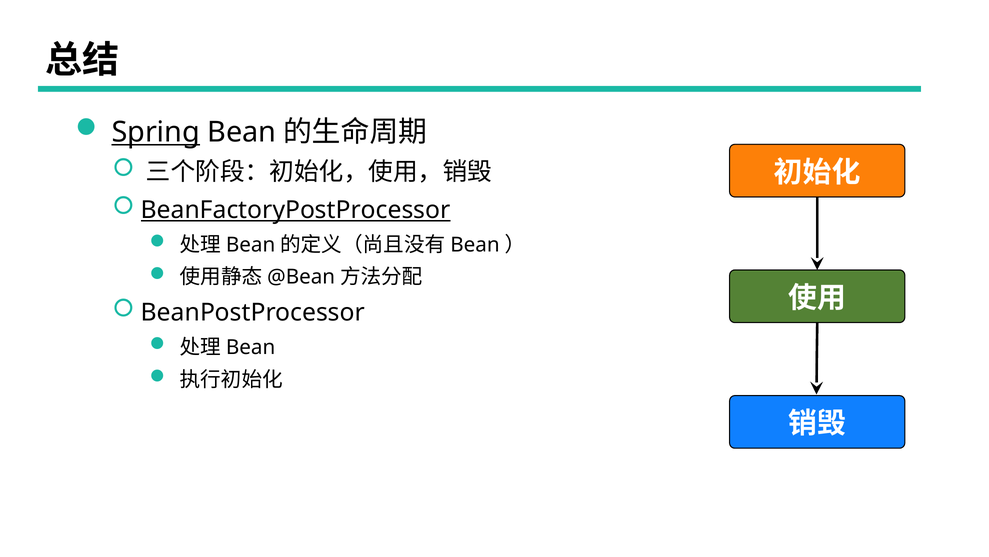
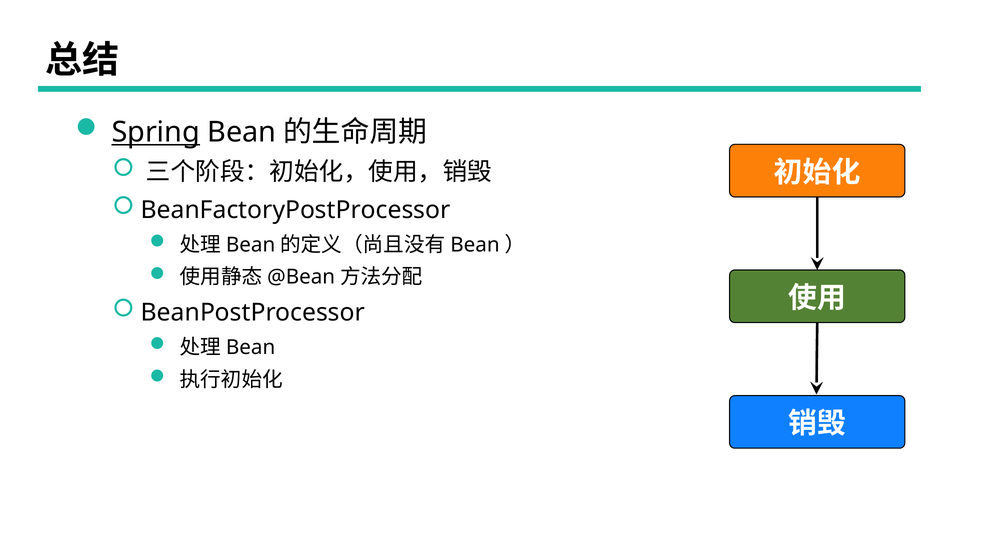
BeanFactoryPostProcessor underline: present -> none (296, 210)
